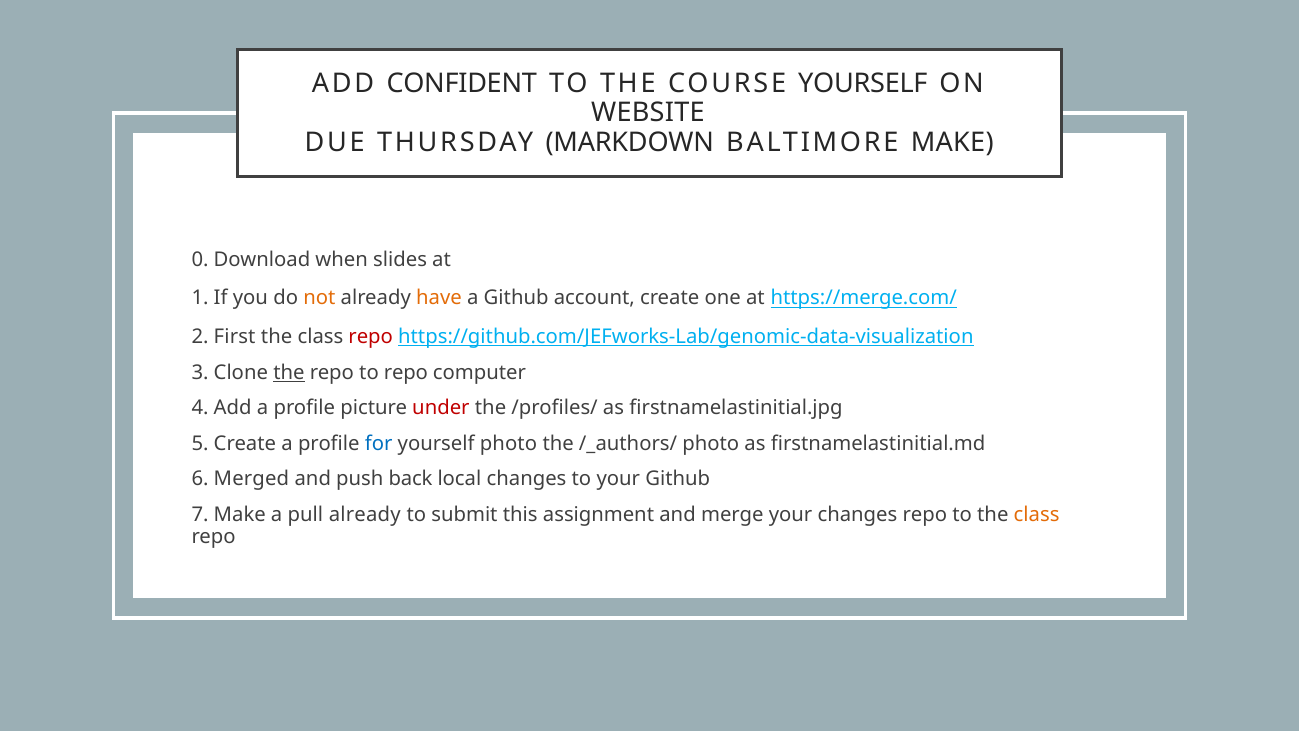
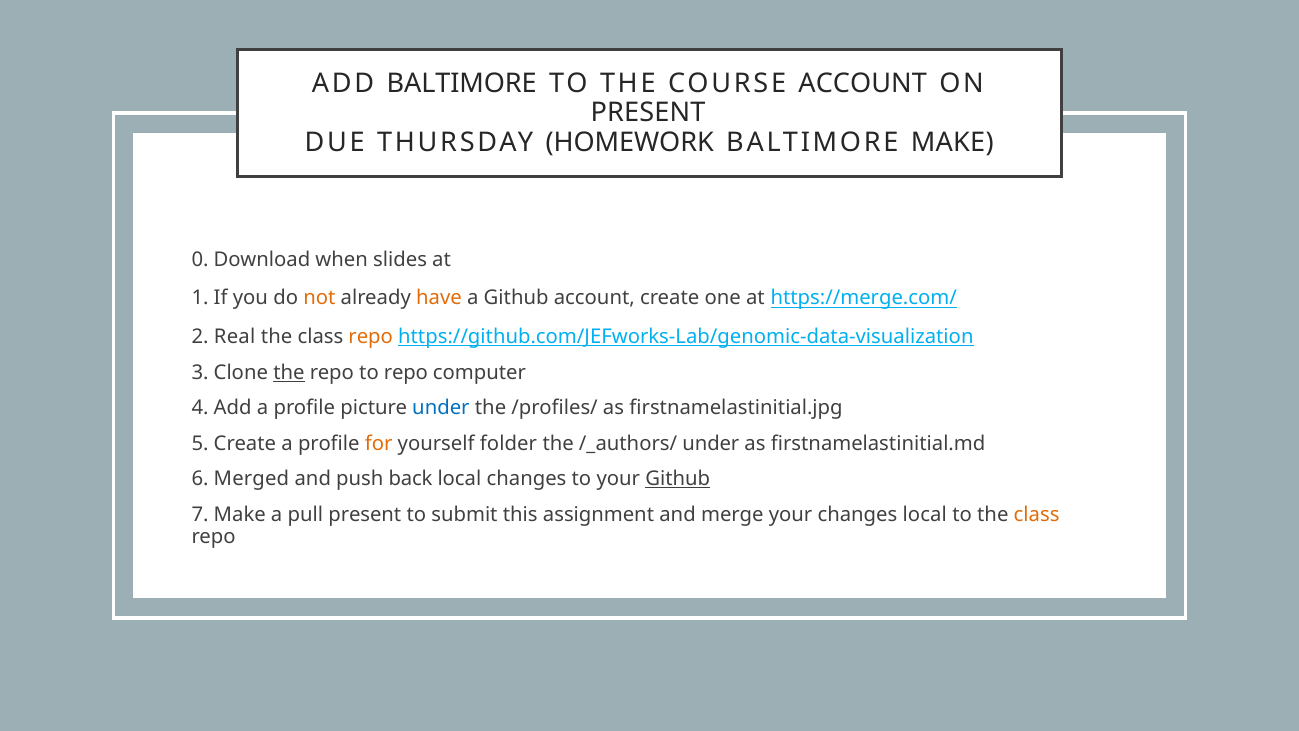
ADD CONFIDENT: CONFIDENT -> BALTIMORE (462, 84)
COURSE YOURSELF: YOURSELF -> ACCOUNT (863, 84)
WEBSITE: WEBSITE -> PRESENT (648, 113)
MARKDOWN: MARKDOWN -> HOMEWORK (630, 142)
First: First -> Real (235, 336)
repo colour: red -> orange (371, 336)
under colour: red -> blue (441, 408)
for colour: blue -> orange (379, 443)
yourself photo: photo -> folder (508, 443)
/_authors/ photo: photo -> under (711, 443)
Github underline: none -> present (678, 479)
pull already: already -> present (365, 514)
changes repo: repo -> local (925, 514)
